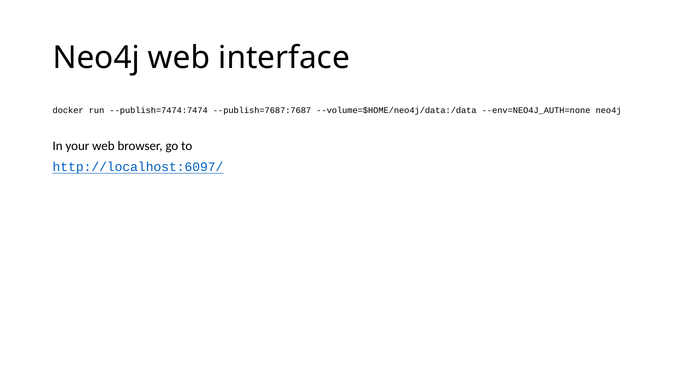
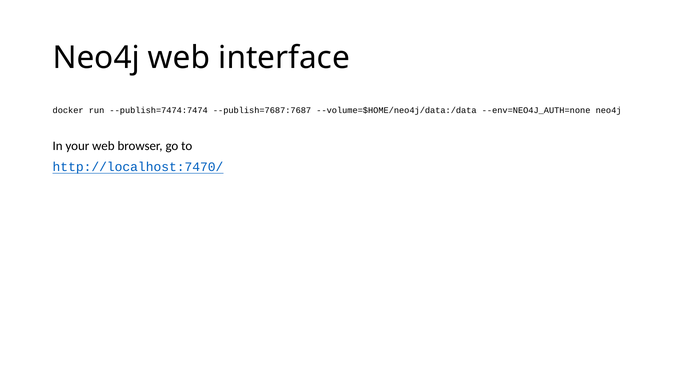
http://localhost:6097/: http://localhost:6097/ -> http://localhost:7470/ (138, 167)
